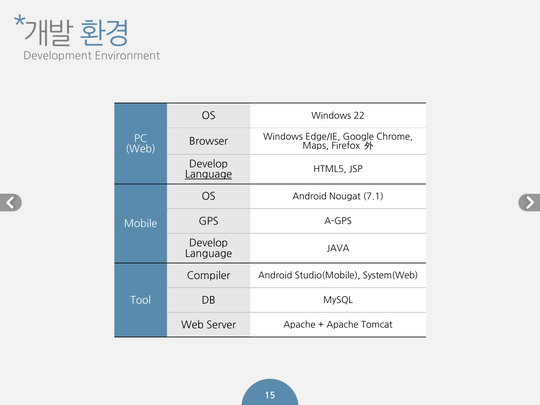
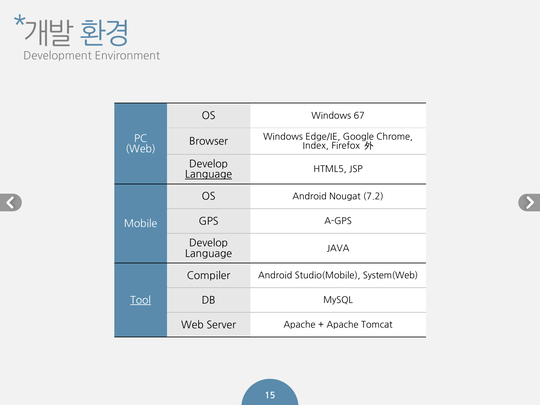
22: 22 -> 67 (359, 116)
Maps: Maps -> Index (316, 146)
7.1: 7.1 -> 7.2 (373, 197)
Tool underline: none -> present (141, 300)
